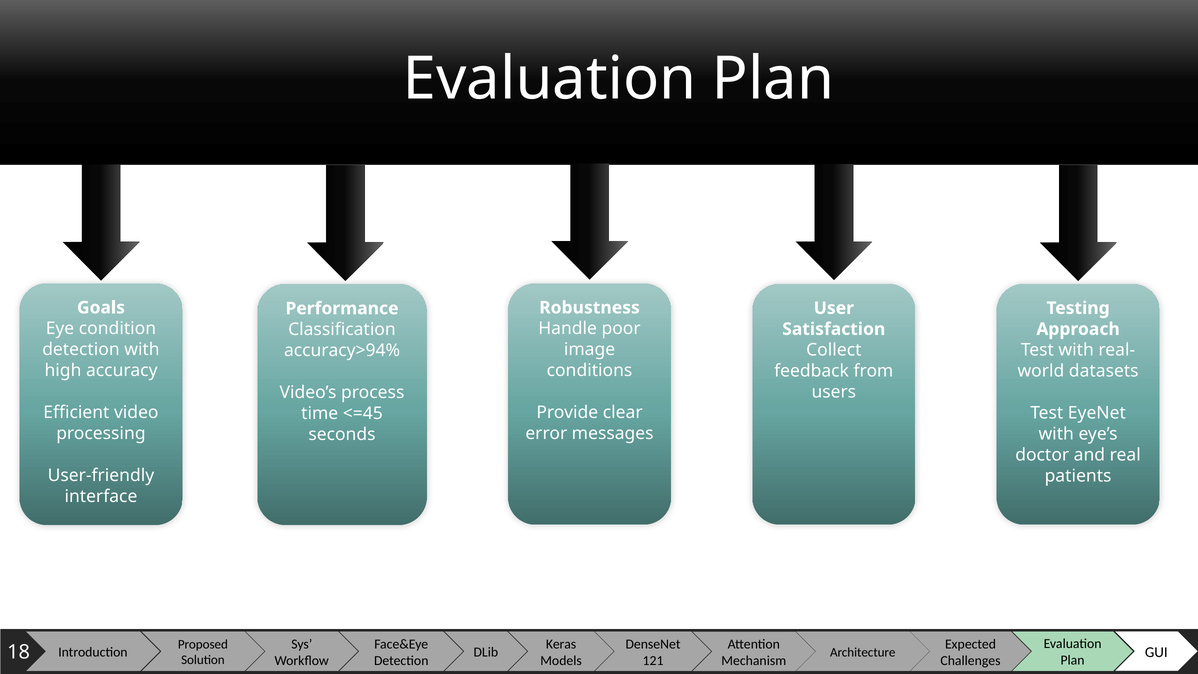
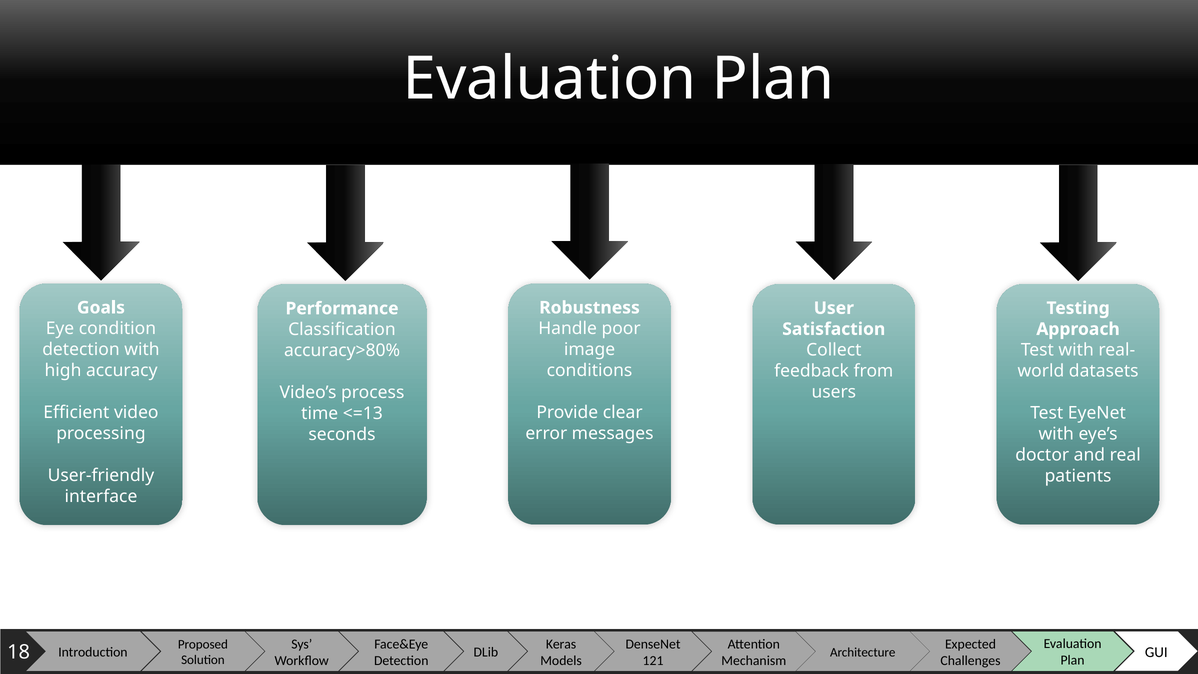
accuracy>94%: accuracy>94% -> accuracy>80% (342, 350)
<=45: <=45 -> <=13 (363, 413)
